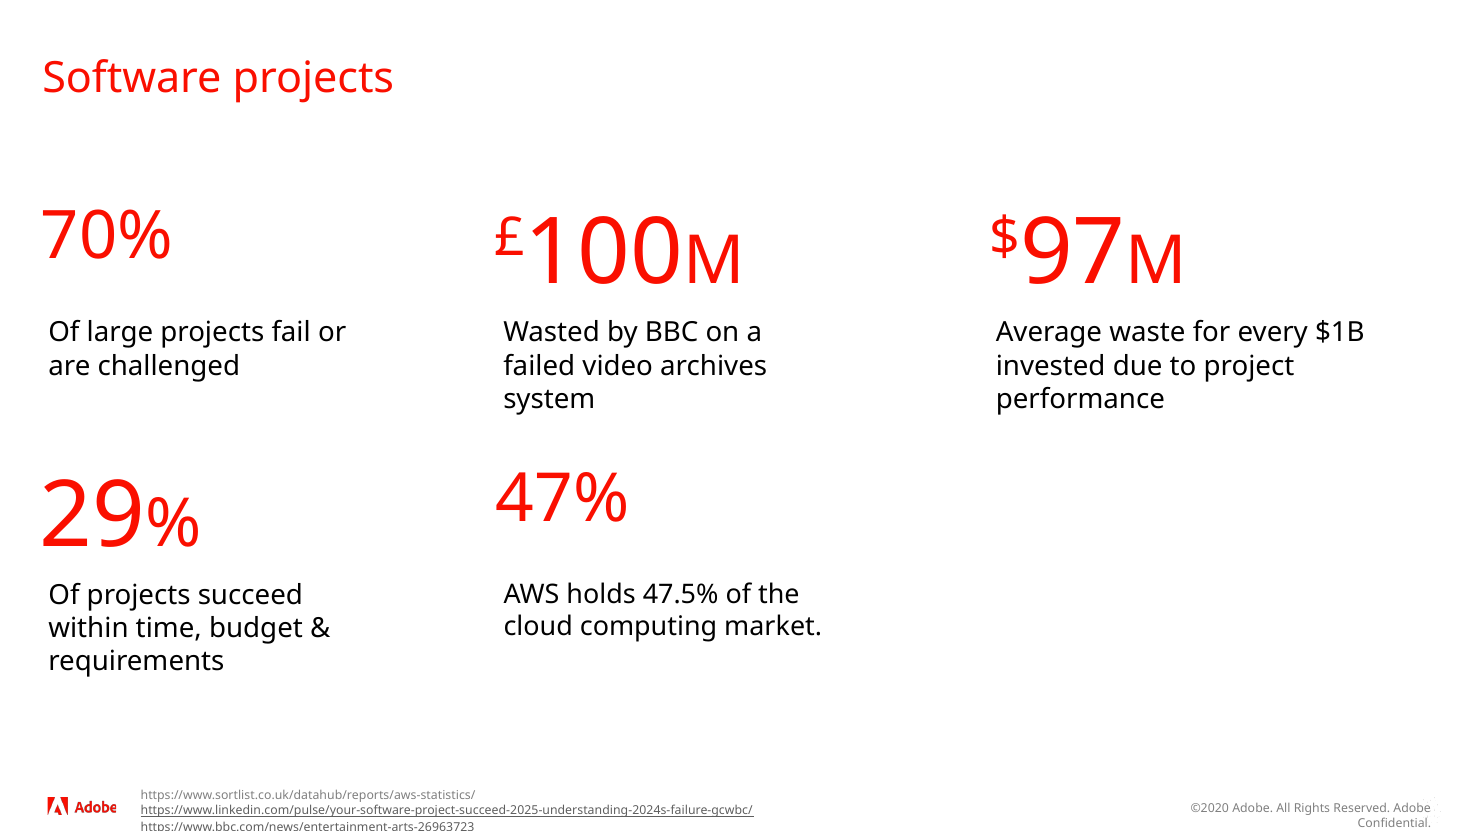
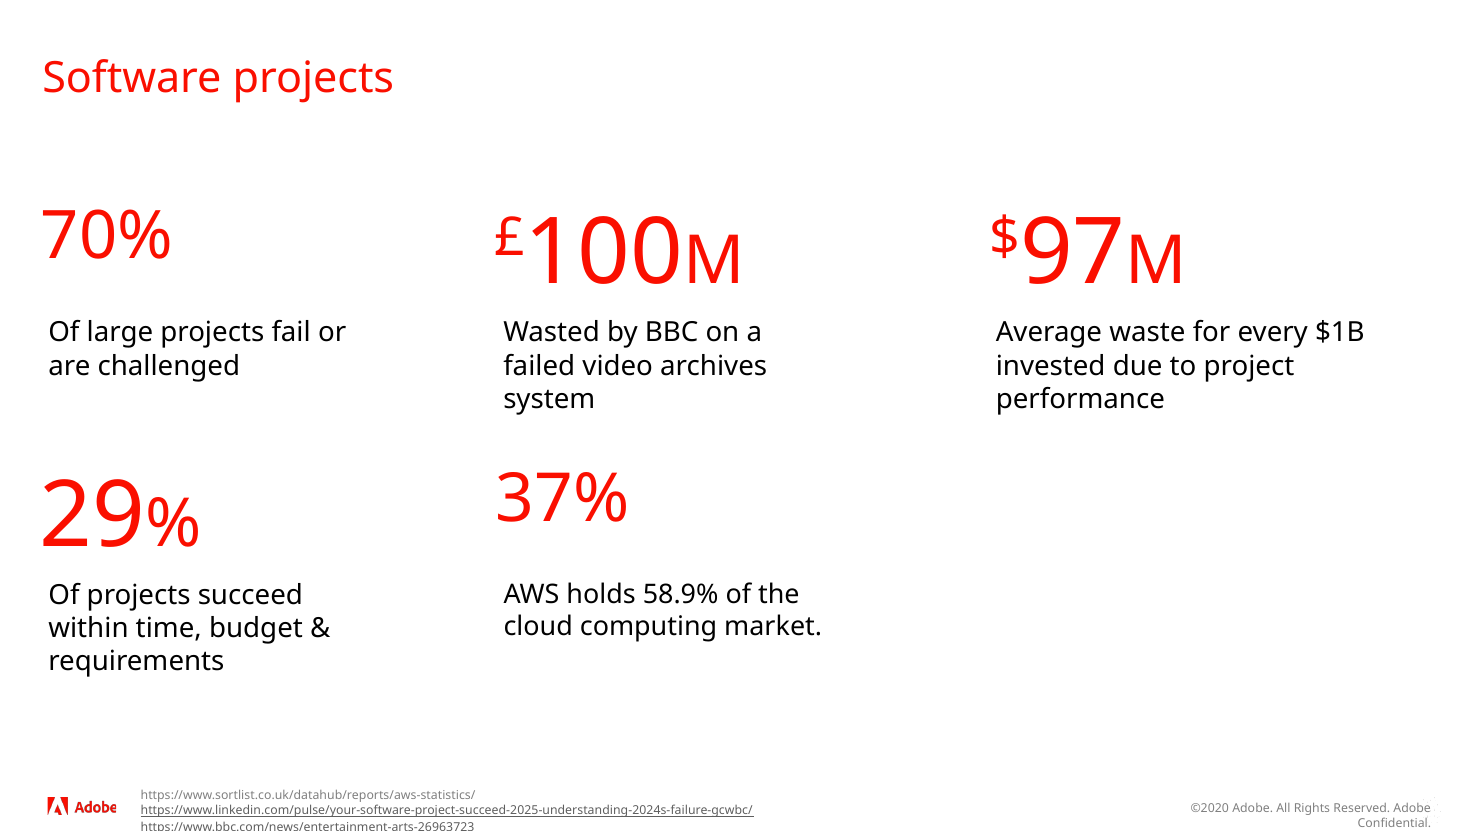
47%: 47% -> 37% (563, 499)
47.5%: 47.5% -> 58.9% (681, 595)
